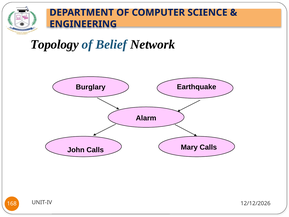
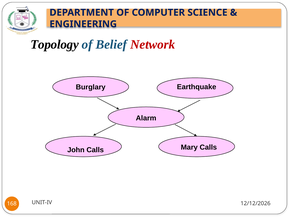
Network colour: black -> red (153, 44)
